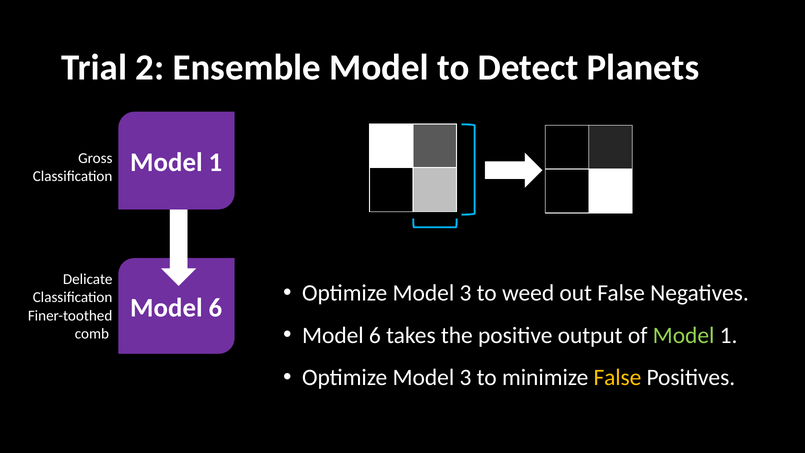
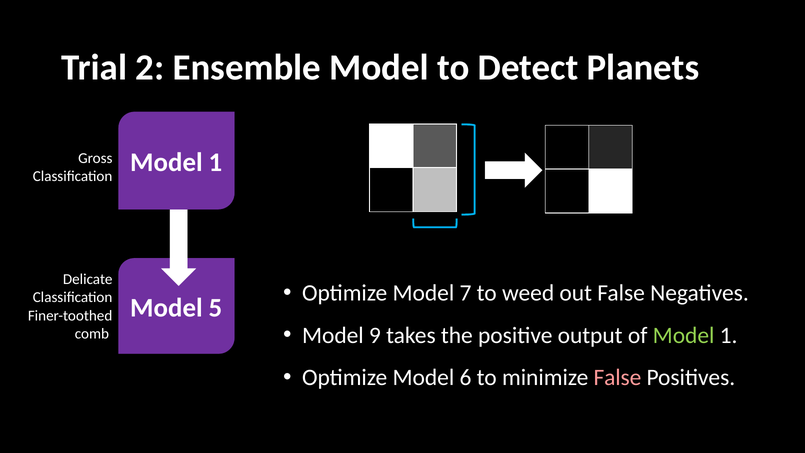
3: 3 -> 7 (466, 293)
6: 6 -> 5 (216, 308)
6: 6 -> 9 (375, 335)
3: 3 -> 6 (466, 377)
False colour: yellow -> pink (617, 377)
